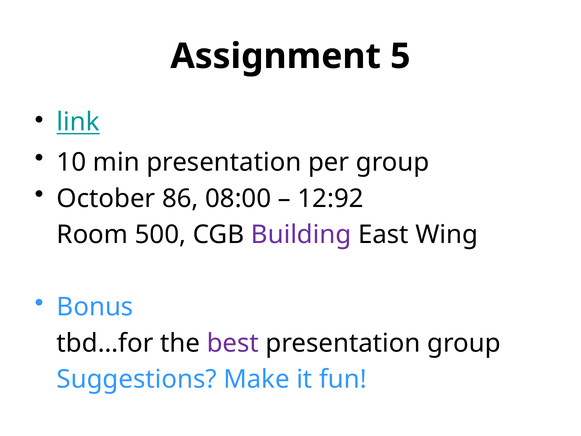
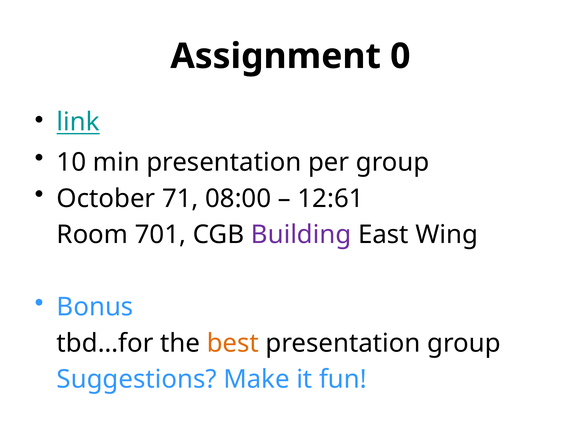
5: 5 -> 0 (400, 56)
86: 86 -> 71 (180, 198)
12:92: 12:92 -> 12:61 (331, 198)
500: 500 -> 701 (160, 235)
best colour: purple -> orange (233, 343)
